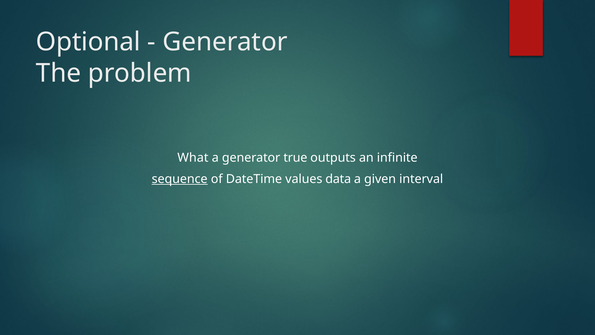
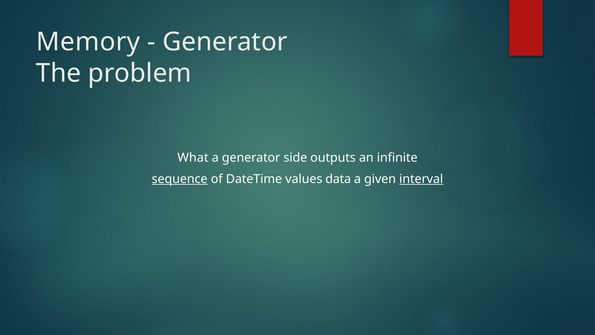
Optional: Optional -> Memory (88, 42)
true: true -> side (295, 158)
interval underline: none -> present (421, 179)
